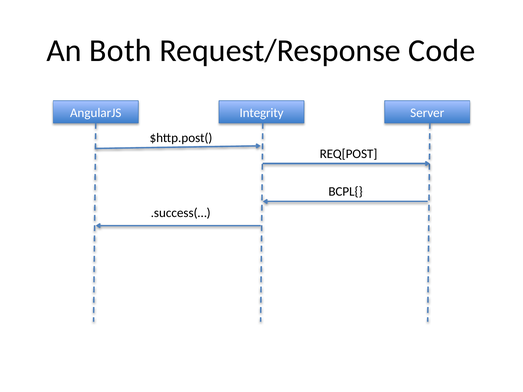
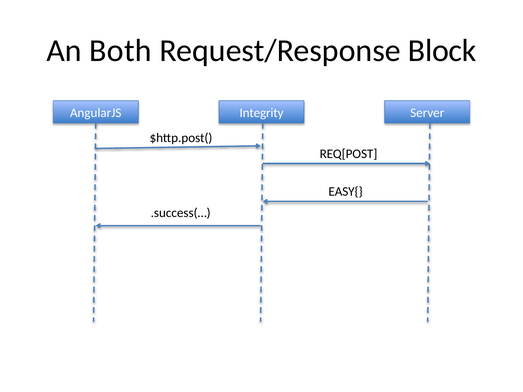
Code: Code -> Block (442, 51)
BCPL{: BCPL{ -> EASY{ (346, 192)
